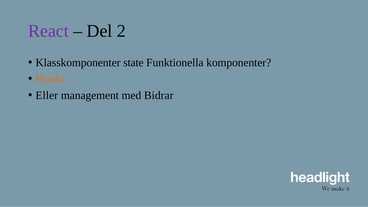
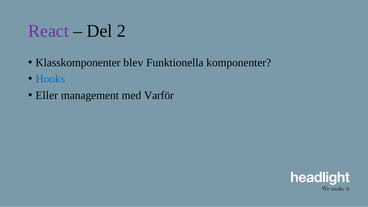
state: state -> blev (133, 63)
Hooks colour: orange -> blue (50, 79)
Bidrar: Bidrar -> Varför (159, 95)
